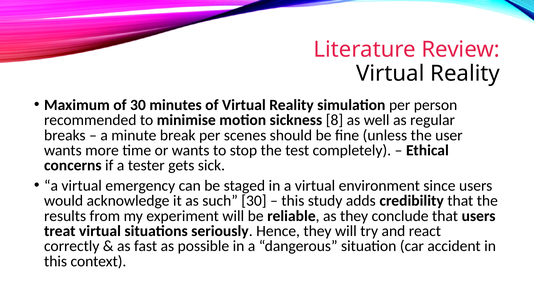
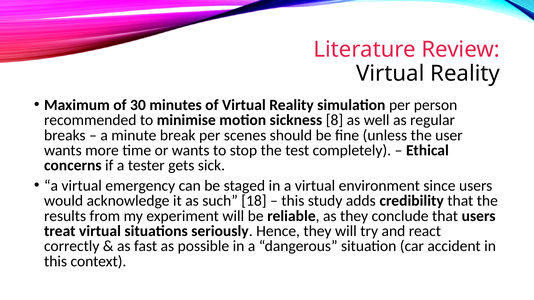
such 30: 30 -> 18 (254, 201)
